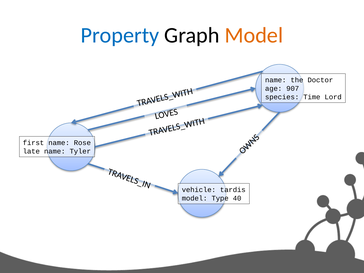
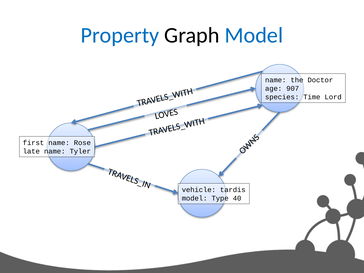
Model colour: orange -> blue (254, 35)
